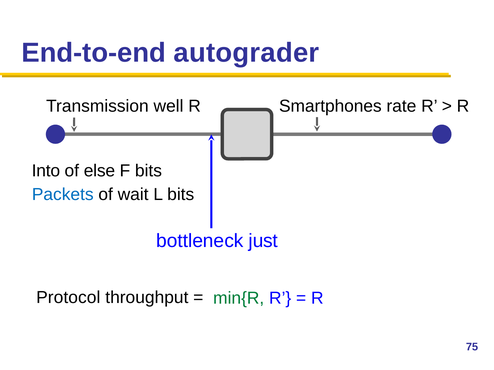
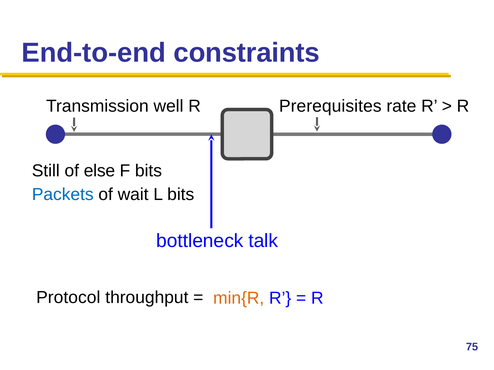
autograder: autograder -> constraints (247, 53)
Smartphones: Smartphones -> Prerequisites (330, 106)
Into: Into -> Still (46, 171)
just: just -> talk (263, 241)
min{R colour: green -> orange (239, 299)
